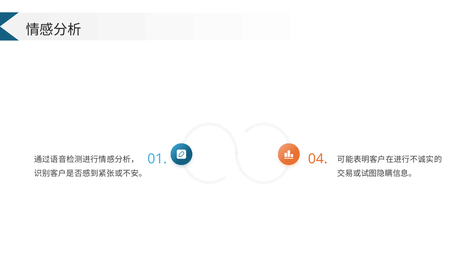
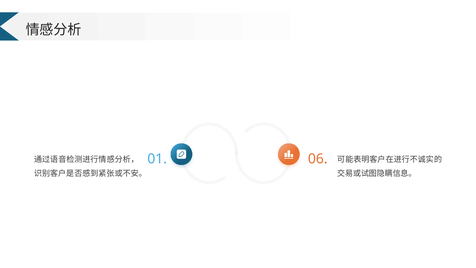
04: 04 -> 06 (318, 159)
